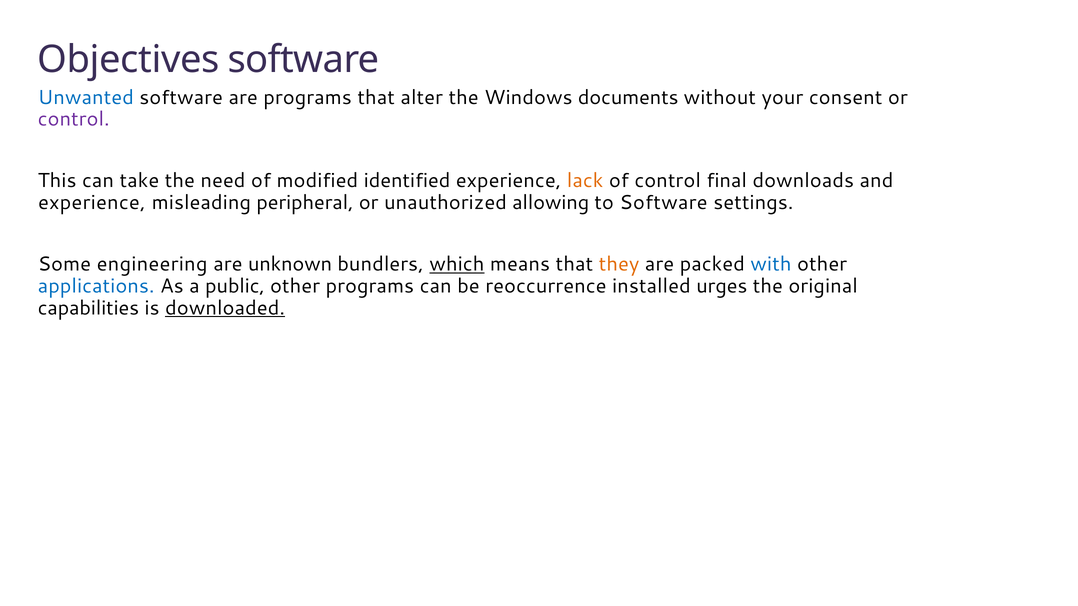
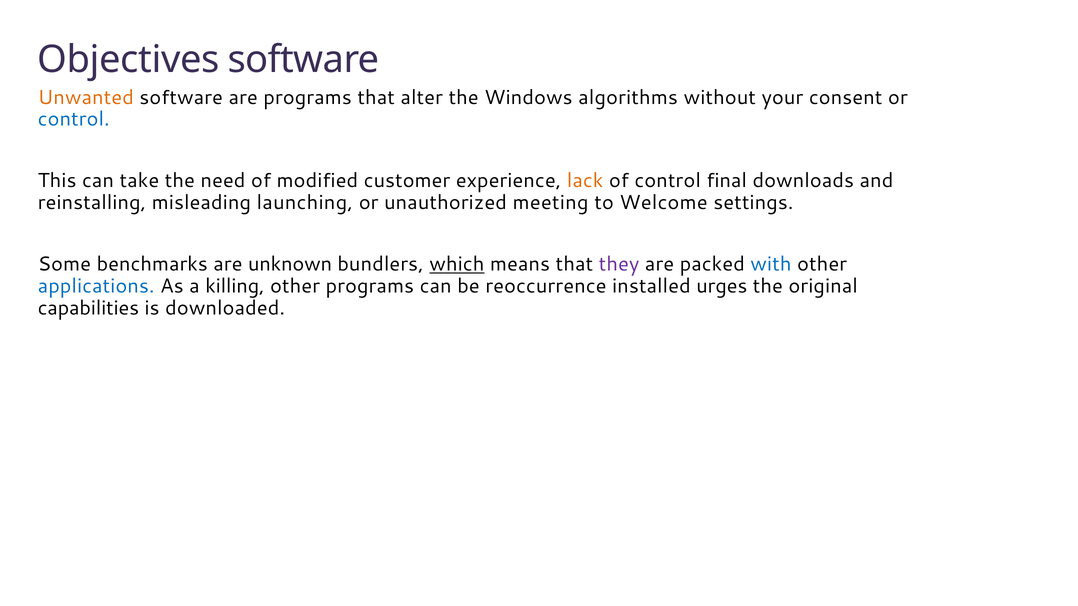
Unwanted colour: blue -> orange (86, 98)
documents: documents -> algorithms (628, 98)
control colour: purple -> blue (74, 119)
identified: identified -> customer (407, 181)
experience: experience -> reinstalling (92, 203)
peripheral: peripheral -> launching (305, 203)
allowing: allowing -> meeting (551, 203)
to Software: Software -> Welcome (664, 203)
engineering: engineering -> benchmarks (152, 264)
they colour: orange -> purple (619, 264)
public: public -> killing (235, 286)
downloaded underline: present -> none (225, 308)
